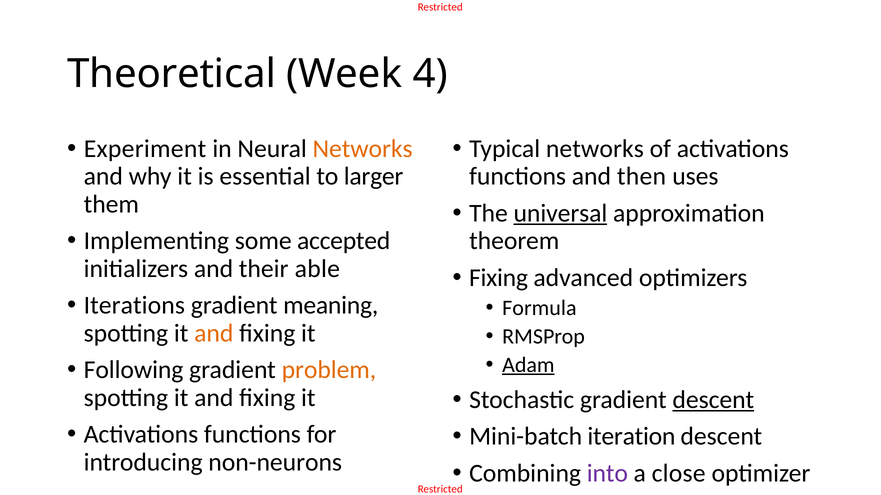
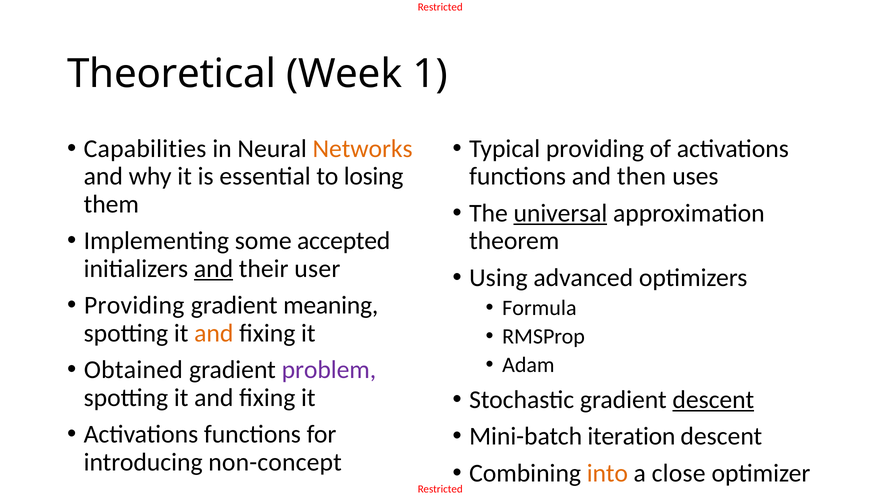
4: 4 -> 1 (430, 74)
Experiment: Experiment -> Capabilities (145, 149)
Typical networks: networks -> providing (595, 149)
larger: larger -> losing (374, 177)
and underline: none -> present (214, 269)
able: able -> user (317, 269)
Fixing: Fixing -> Using (498, 278)
Iterations: Iterations -> Providing (134, 306)
Adam underline: present -> none (528, 365)
Following: Following -> Obtained (133, 370)
problem colour: orange -> purple (329, 370)
non-neurons: non-neurons -> non-concept (275, 463)
into colour: purple -> orange (607, 474)
